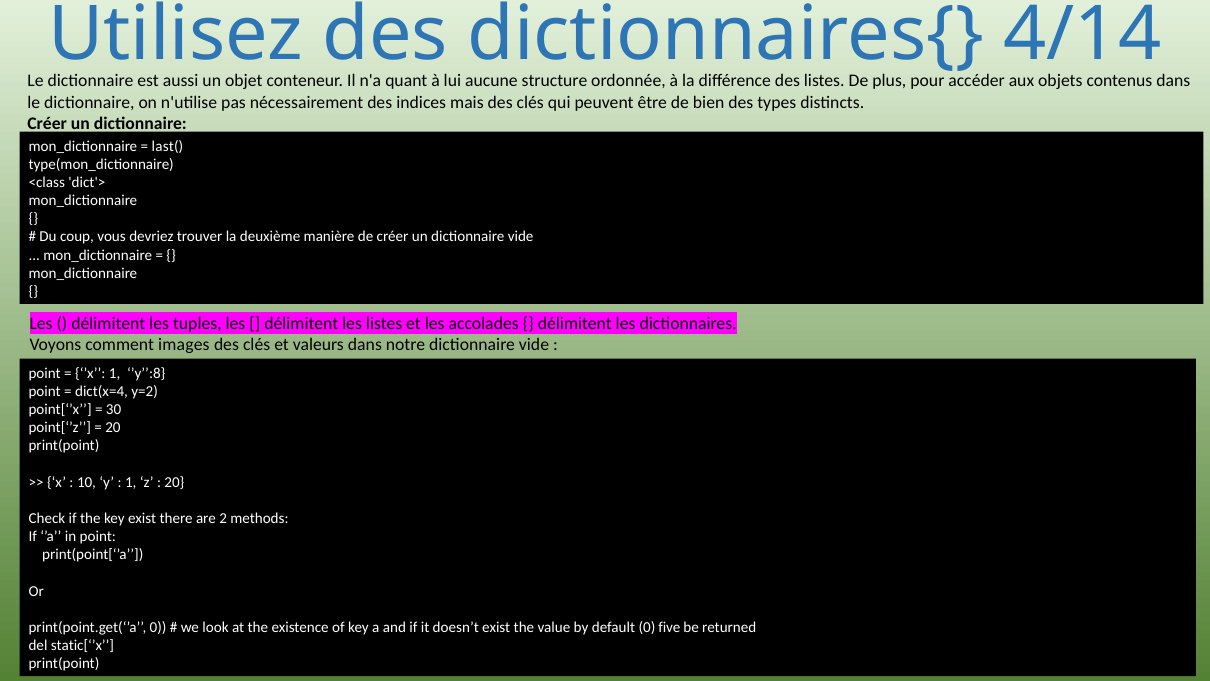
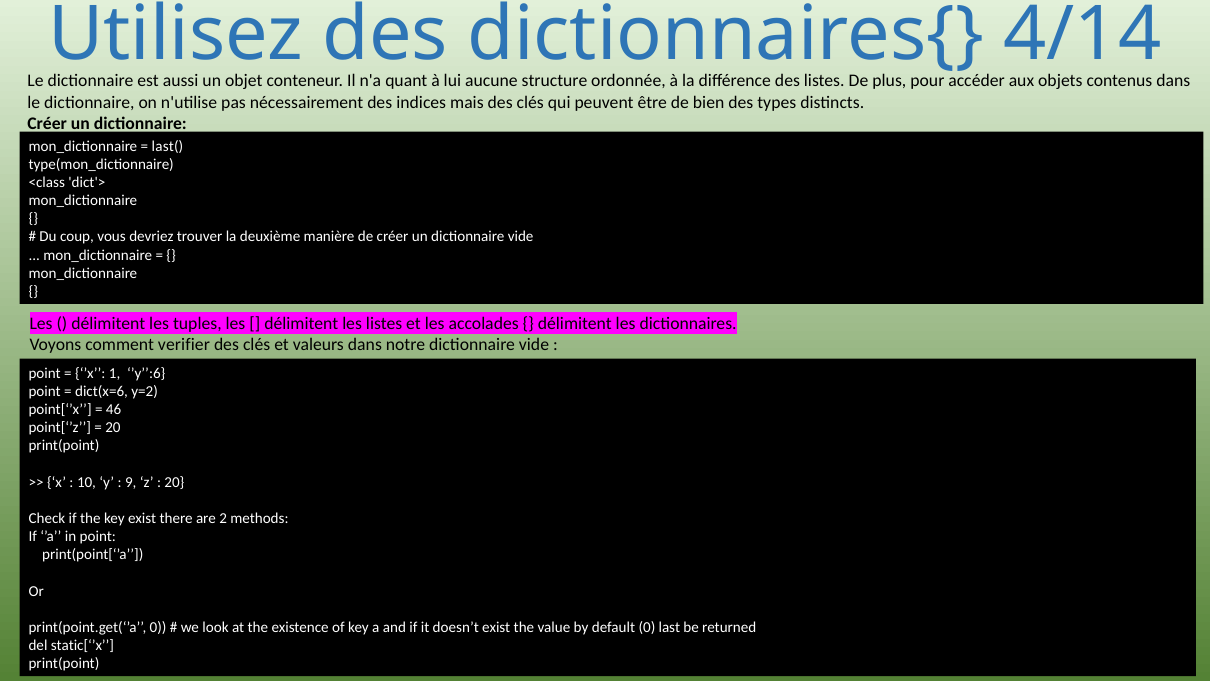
images: images -> verifier (184, 344)
’y’’:8: ’y’’:8 -> ’y’’:6 (146, 373)
dict(x=4: dict(x=4 -> dict(x=6 (102, 391)
30: 30 -> 46 (114, 409)
1: 1 -> 9 (131, 482)
five: five -> last (669, 627)
